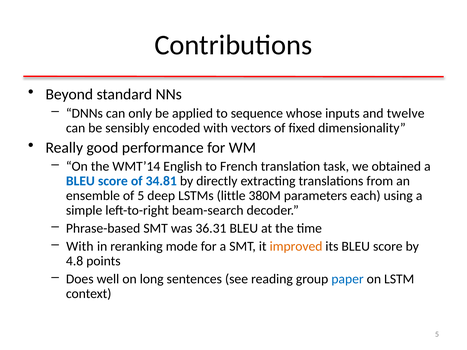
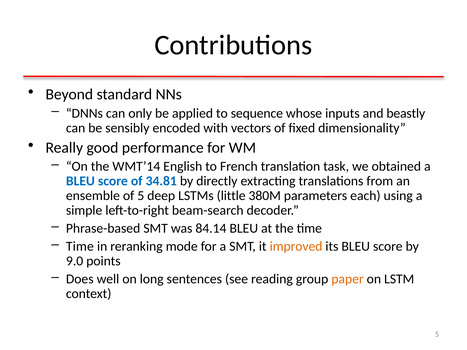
twelve: twelve -> beastly (406, 113)
36.31: 36.31 -> 84.14 (211, 229)
With: With -> Time (80, 247)
4.8: 4.8 -> 9.0 (75, 261)
paper colour: blue -> orange (348, 279)
